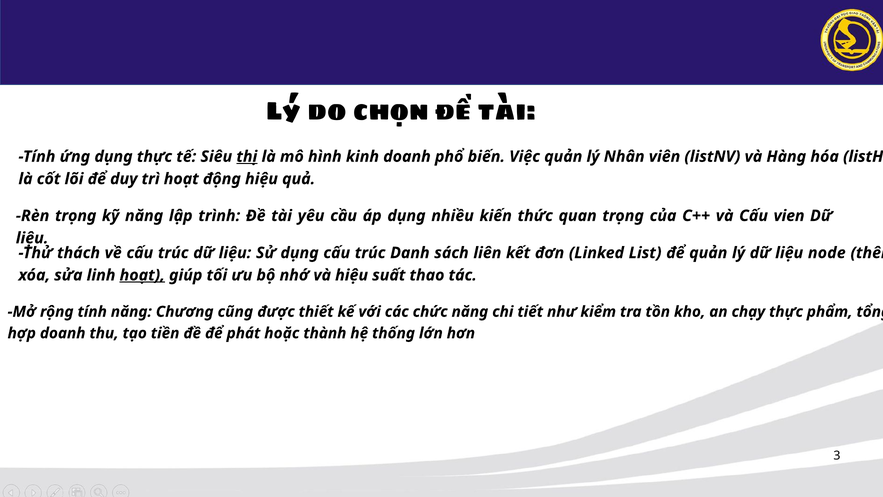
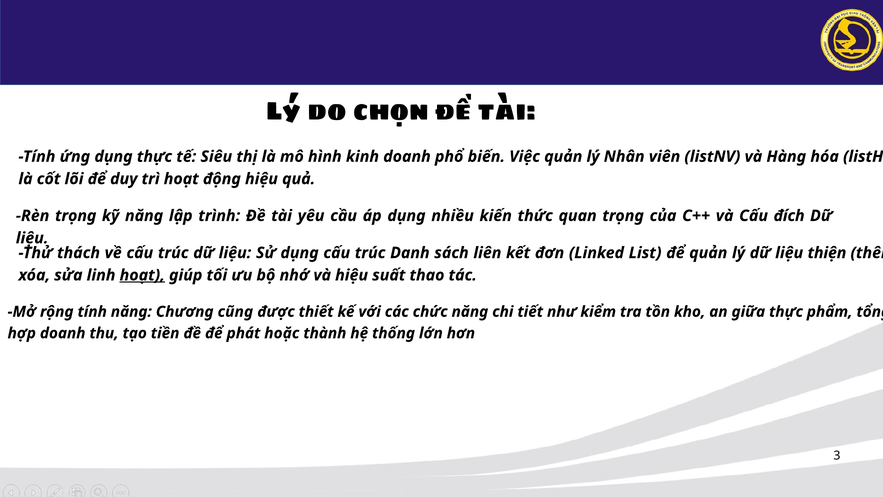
thị underline: present -> none (247, 156)
vien: vien -> đích (789, 216)
node: node -> thiện (827, 253)
chạy: chạy -> giữa (748, 312)
